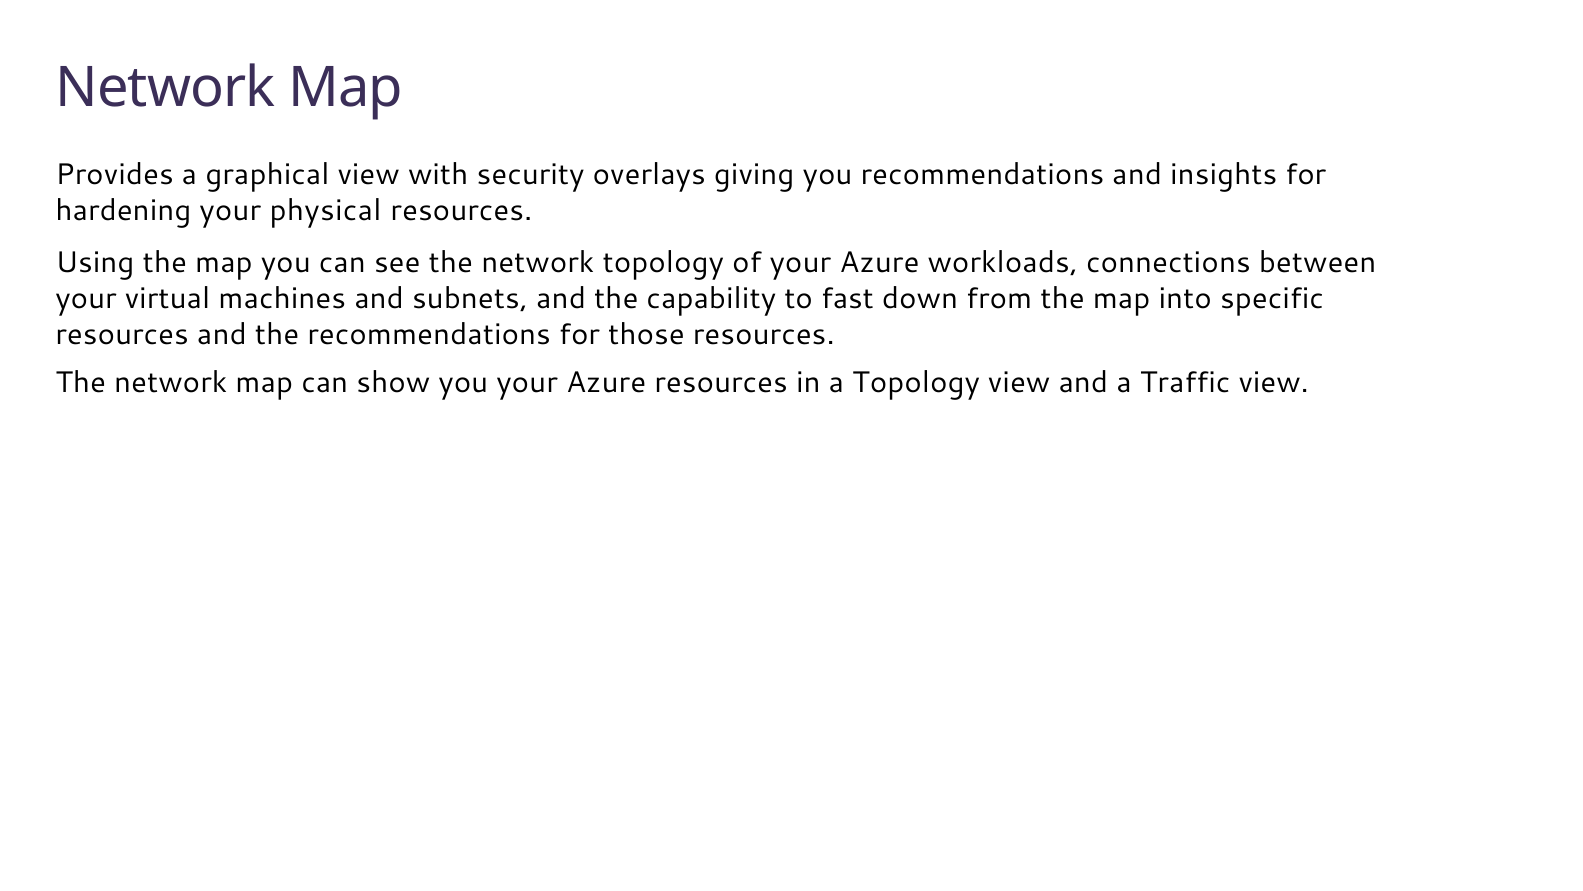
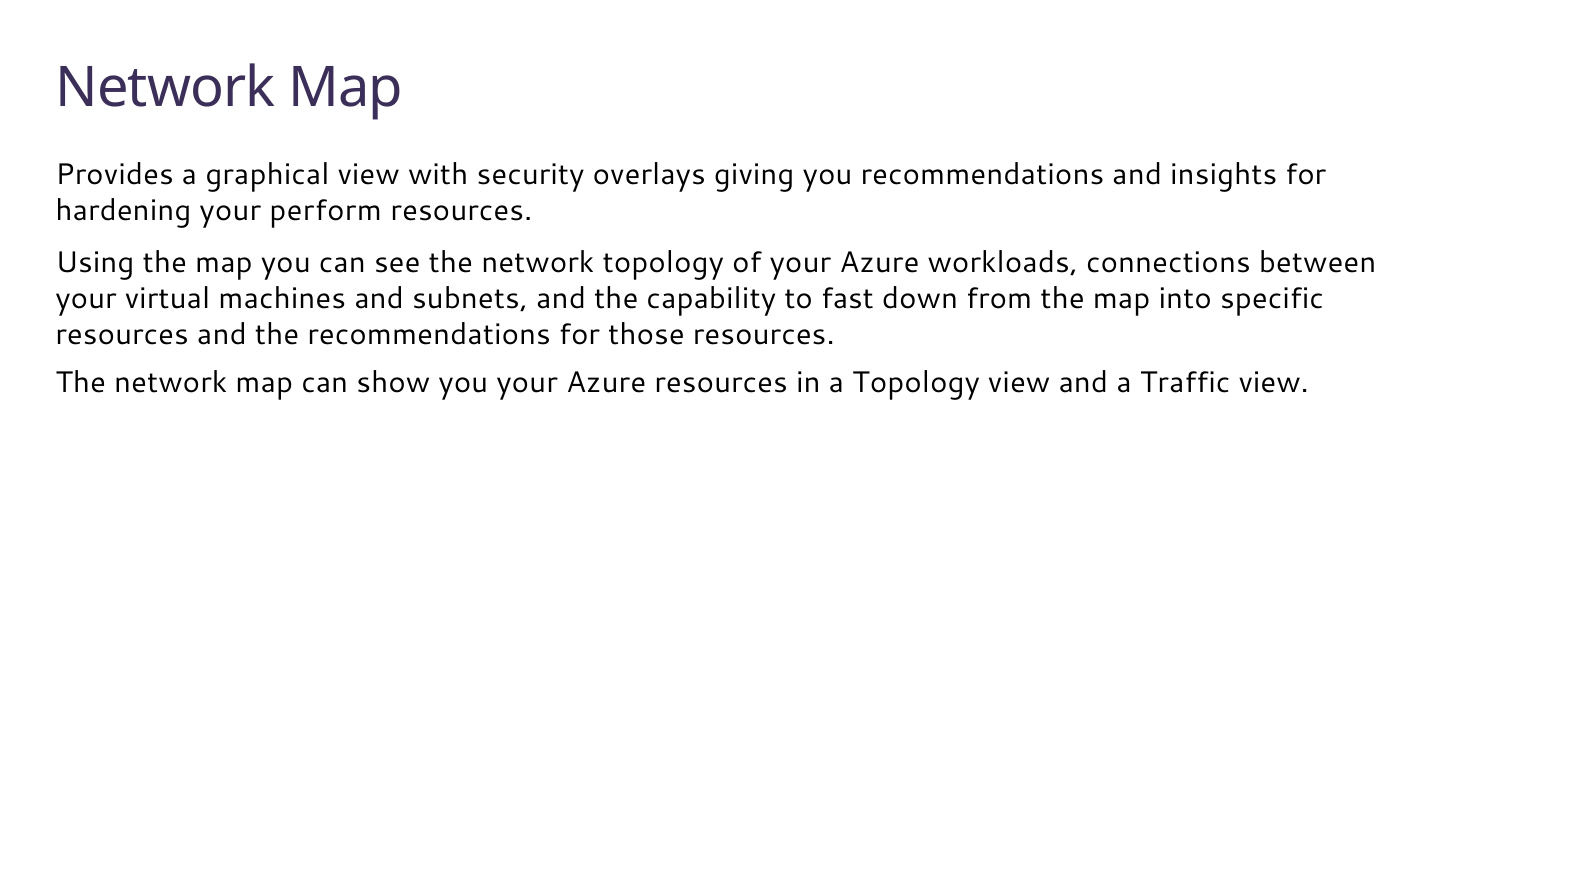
physical: physical -> perform (326, 211)
